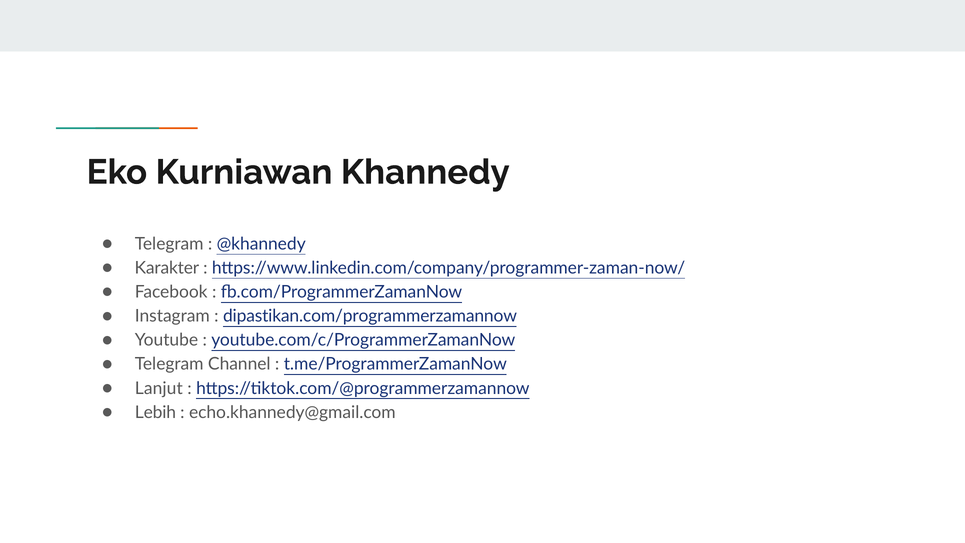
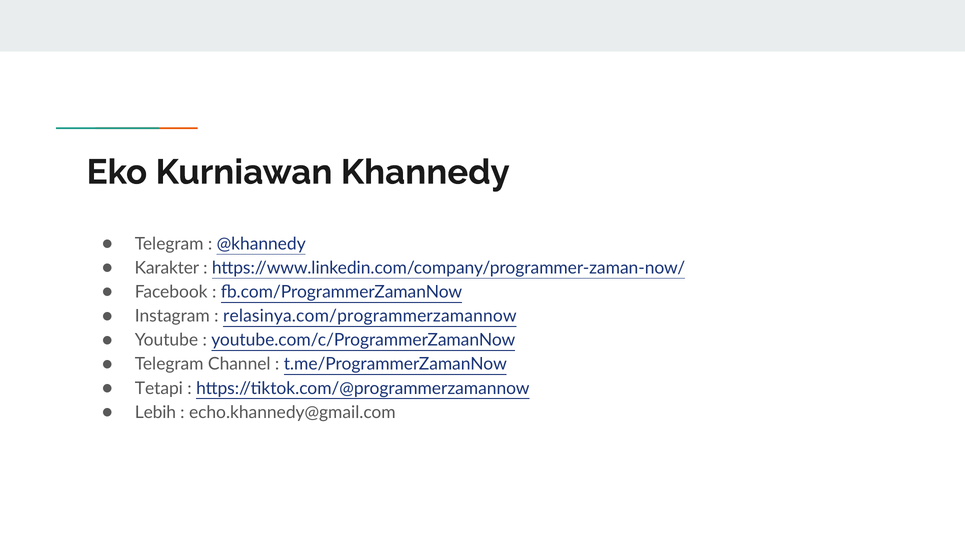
dipastikan.com/programmerzamannow: dipastikan.com/programmerzamannow -> relasinya.com/programmerzamannow (370, 316)
Lanjut: Lanjut -> Tetapi (159, 388)
